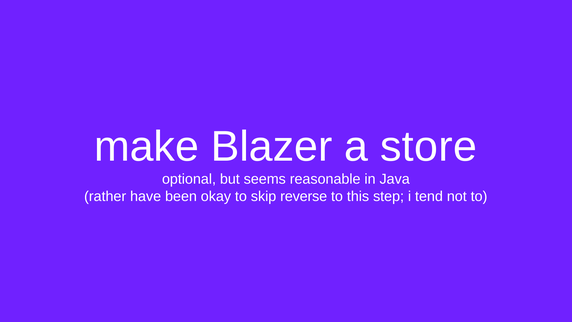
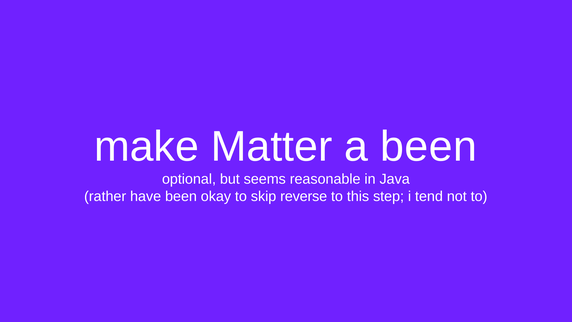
Blazer: Blazer -> Matter (272, 147)
a store: store -> been (429, 147)
